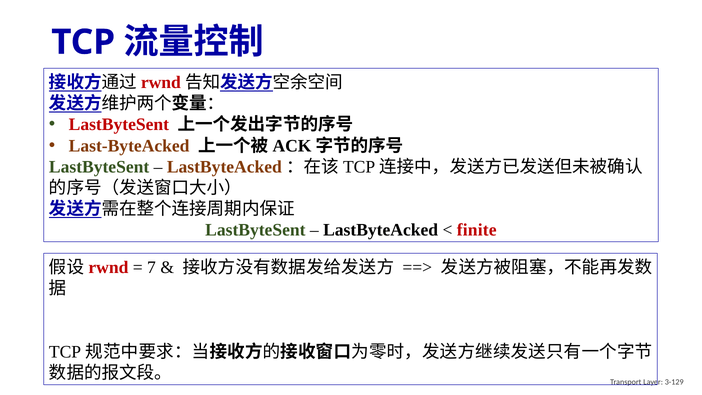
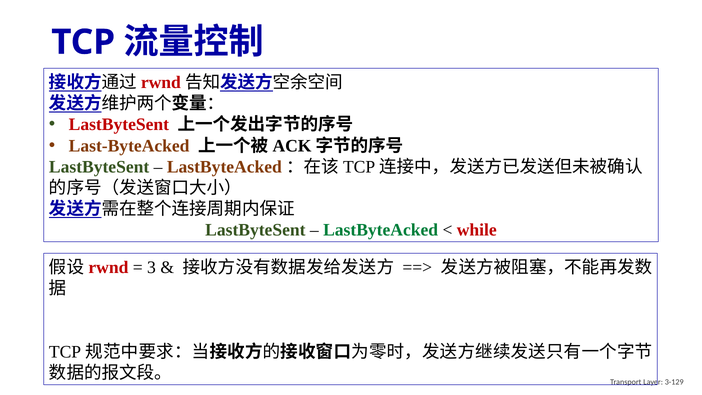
LastByteAcked colour: black -> green (381, 230)
finite: finite -> while (477, 230)
7: 7 -> 3 (151, 267)
